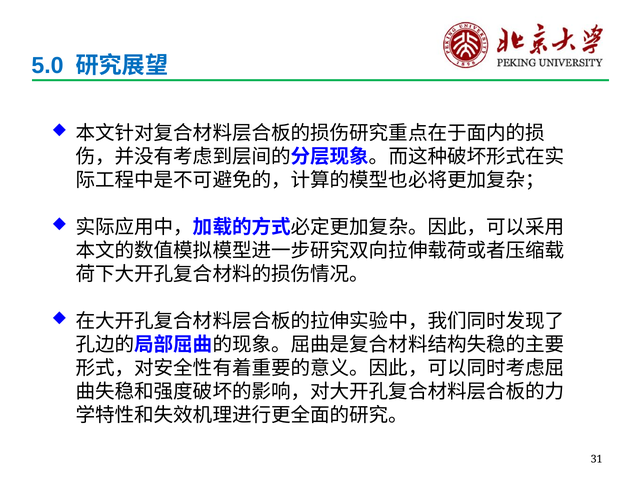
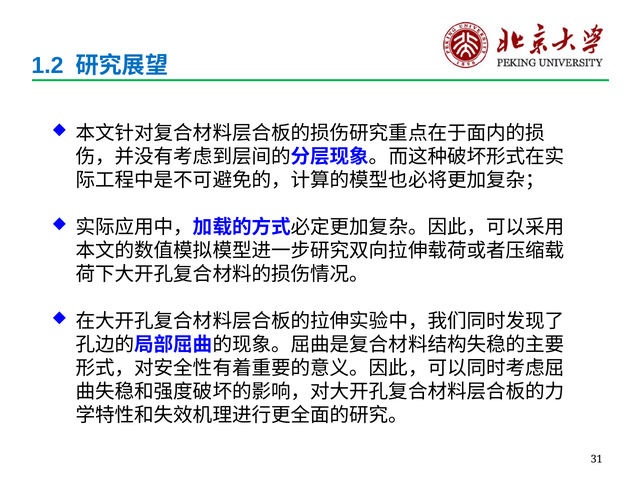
5.0: 5.0 -> 1.2 (48, 65)
